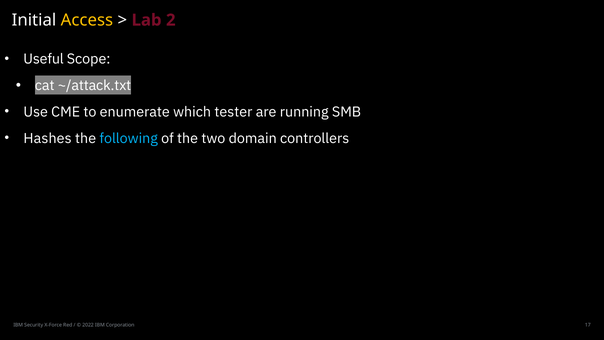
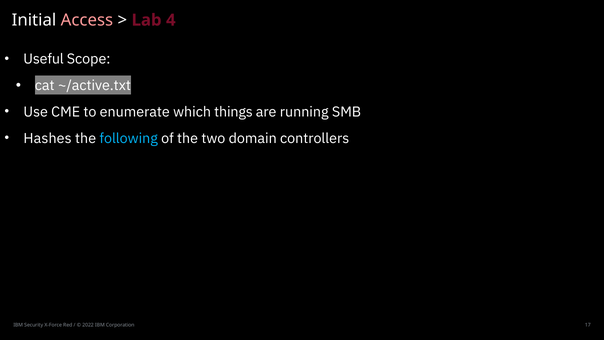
Access colour: yellow -> pink (87, 20)
2: 2 -> 4 (171, 20)
~/attack.txt: ~/attack.txt -> ~/active.txt (94, 86)
tester: tester -> things (234, 112)
